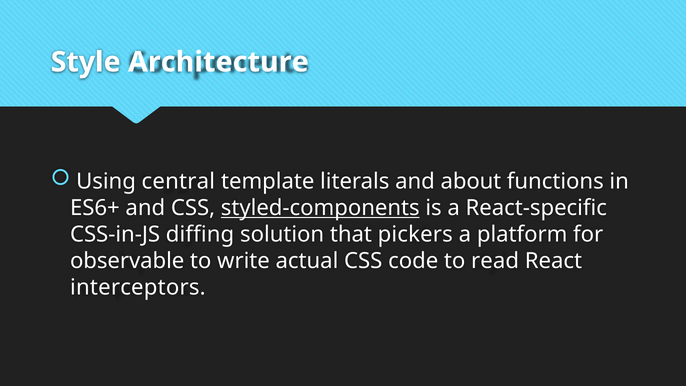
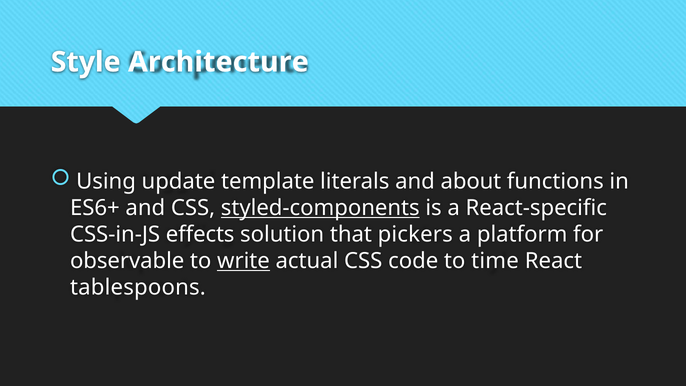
central: central -> update (178, 181)
diffing: diffing -> effects (200, 234)
write underline: none -> present (243, 261)
read: read -> time (495, 261)
interceptors: interceptors -> tablespoons (138, 287)
